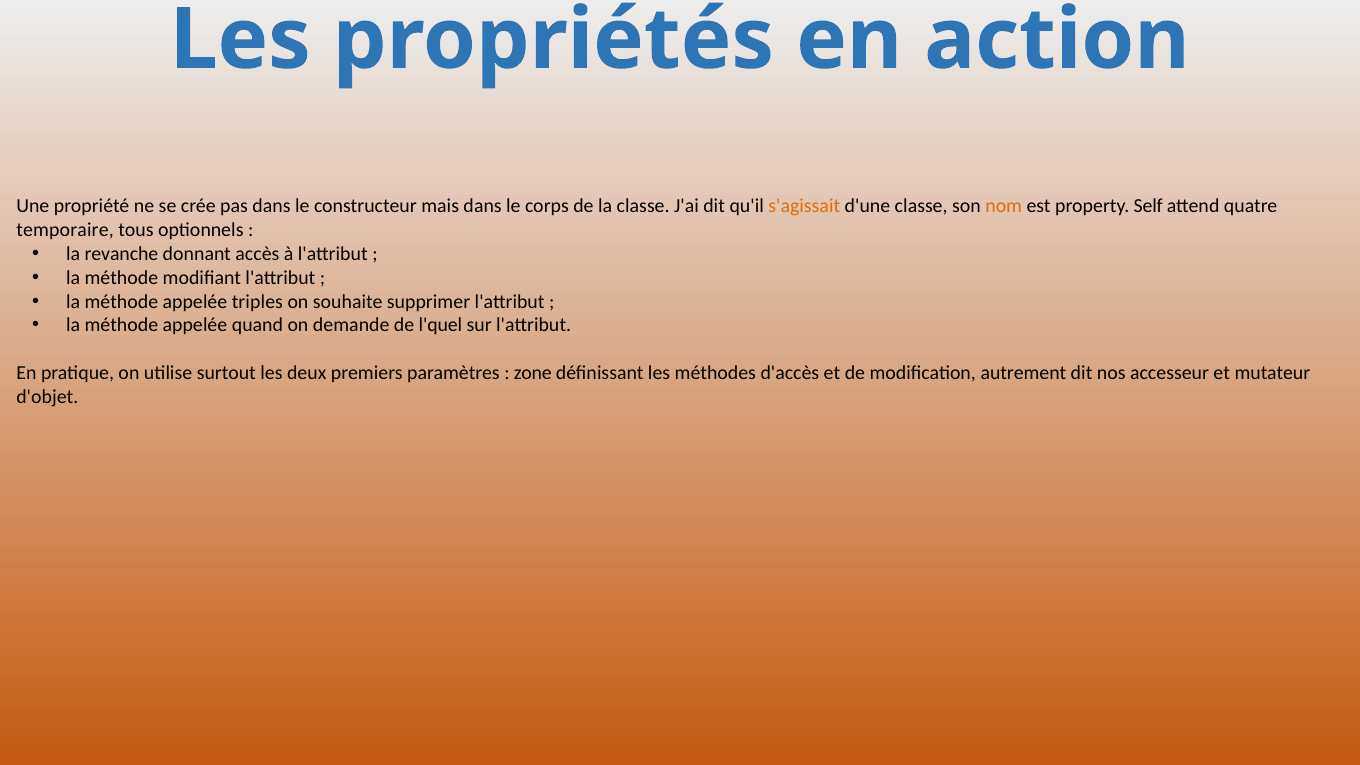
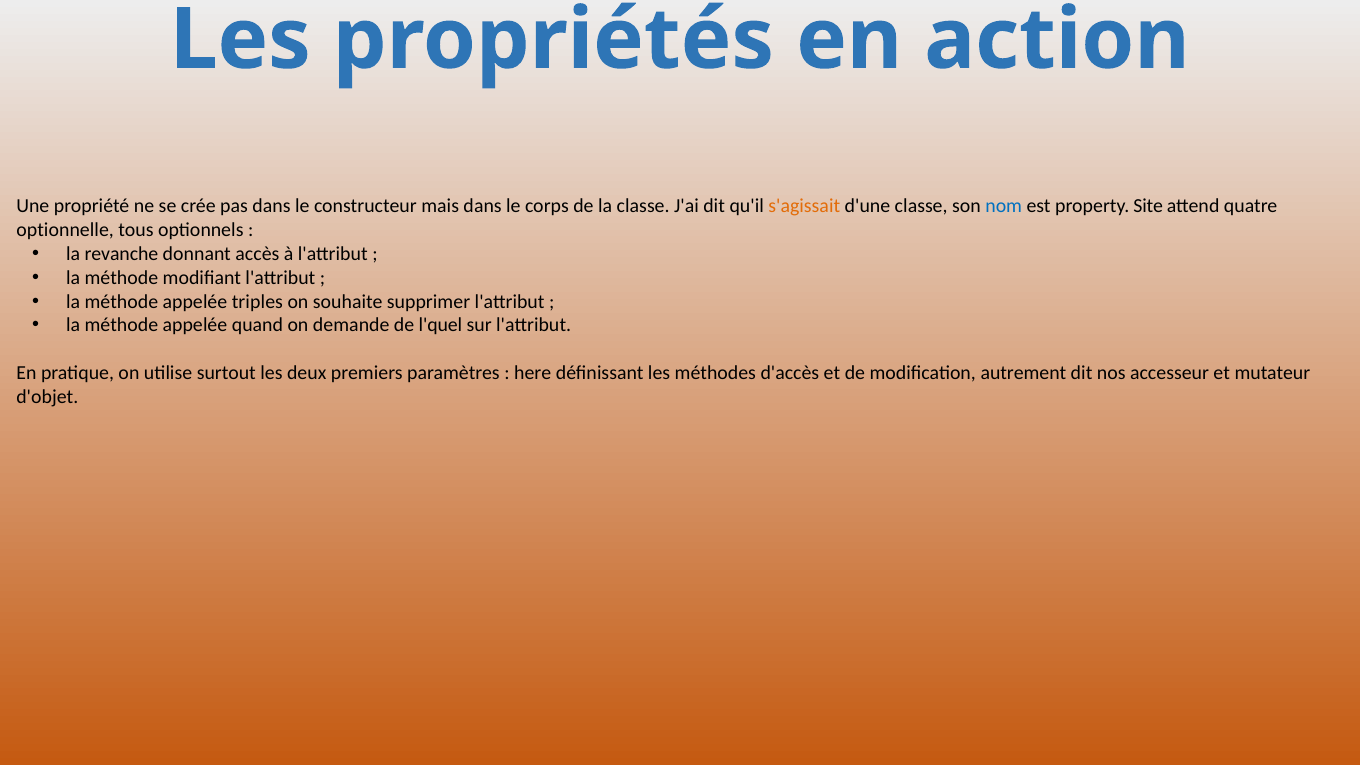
nom colour: orange -> blue (1004, 206)
Self: Self -> Site (1148, 206)
temporaire: temporaire -> optionnelle (65, 230)
zone: zone -> here (533, 373)
